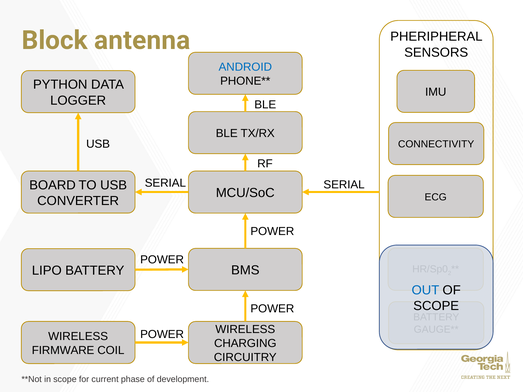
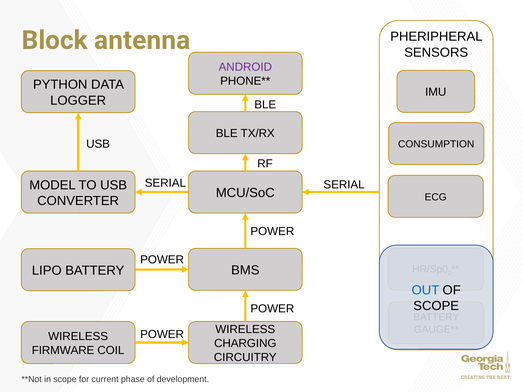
ANDROID colour: blue -> purple (245, 67)
CONNECTIVITY: CONNECTIVITY -> CONSUMPTION (436, 144)
BOARD: BOARD -> MODEL (52, 185)
